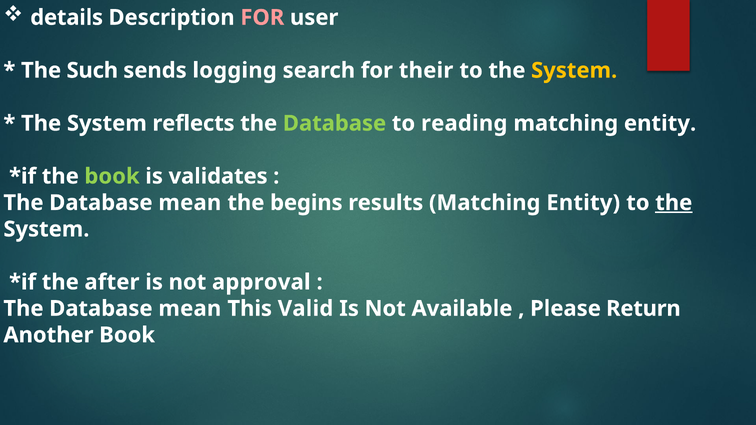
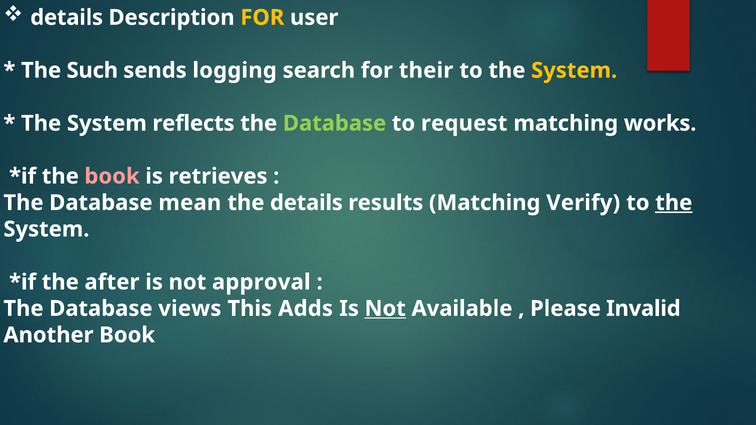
FOR colour: pink -> yellow (262, 18)
reading: reading -> request (464, 123)
entity: entity -> works (660, 123)
book colour: light green -> pink (112, 176)
validates: validates -> retrieves (218, 176)
the begins: begins -> details (306, 203)
results Matching Entity: Entity -> Verify (583, 203)
mean: mean -> views (190, 309)
Valid: Valid -> Adds (306, 309)
Not underline: none -> present (385, 309)
Return: Return -> Invalid (643, 309)
